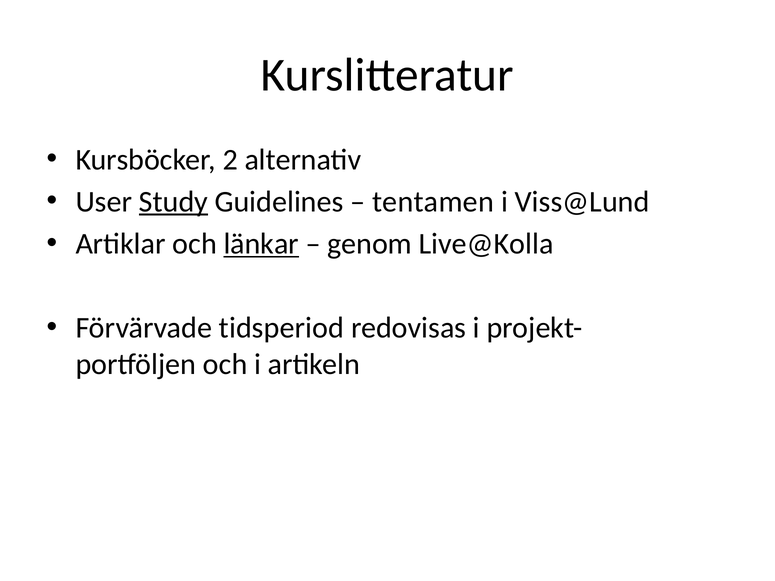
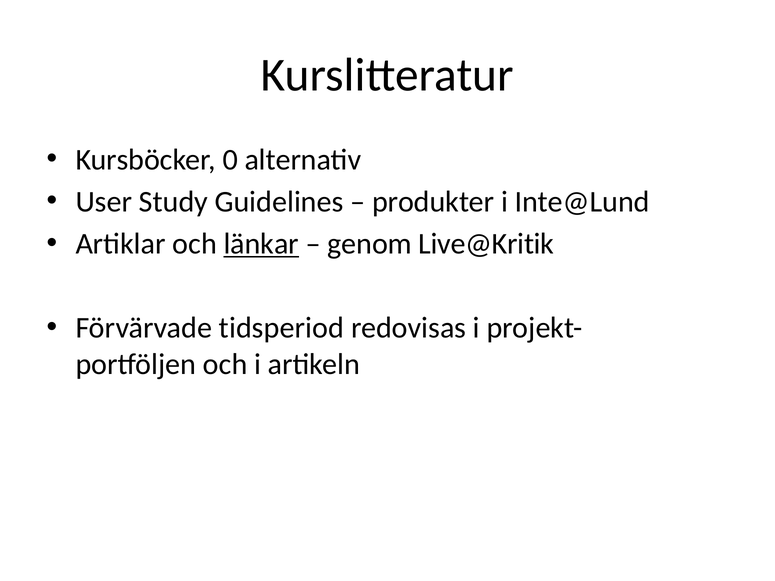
2: 2 -> 0 (230, 160)
Study underline: present -> none (173, 202)
tentamen: tentamen -> produkter (433, 202)
Viss@Lund: Viss@Lund -> Inte@Lund (582, 202)
Live@Kolla: Live@Kolla -> Live@Kritik (486, 244)
